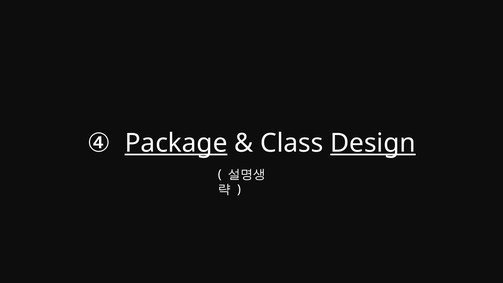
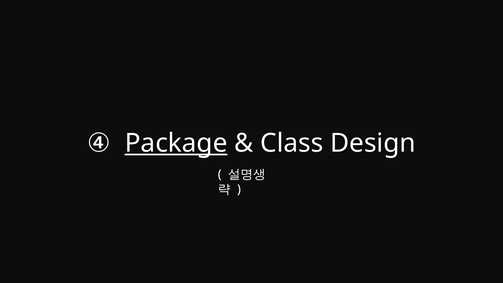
Design underline: present -> none (373, 143)
